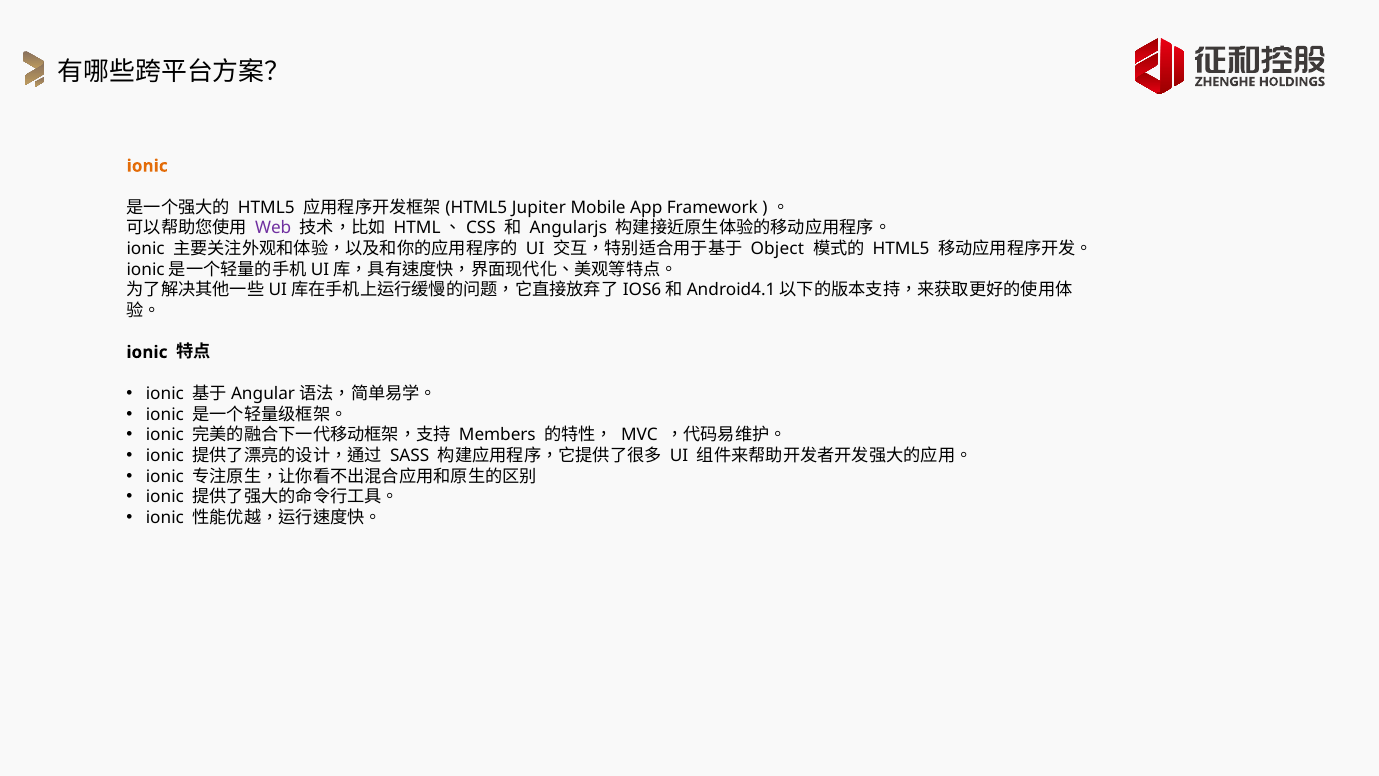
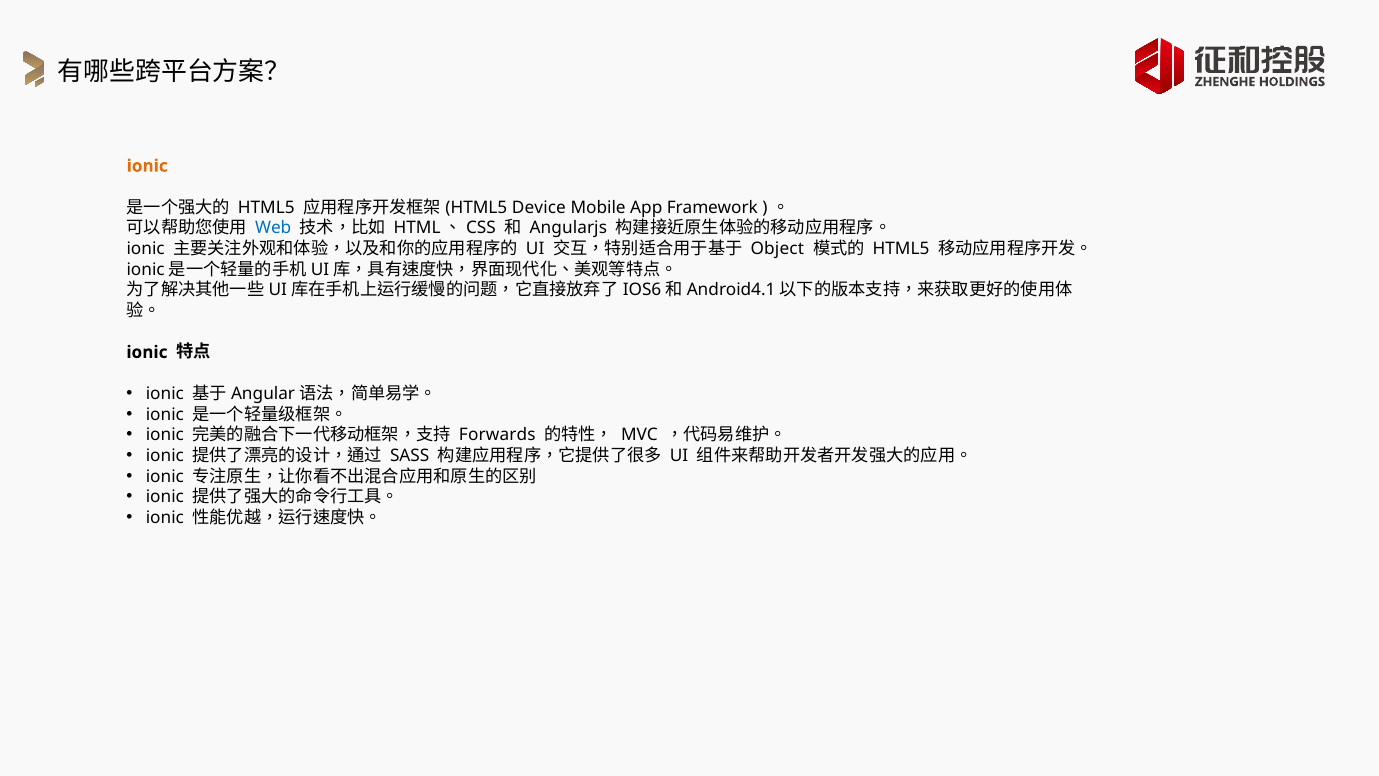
Jupiter: Jupiter -> Device (539, 207)
Web colour: purple -> blue (273, 228)
Members: Members -> Forwards (497, 435)
